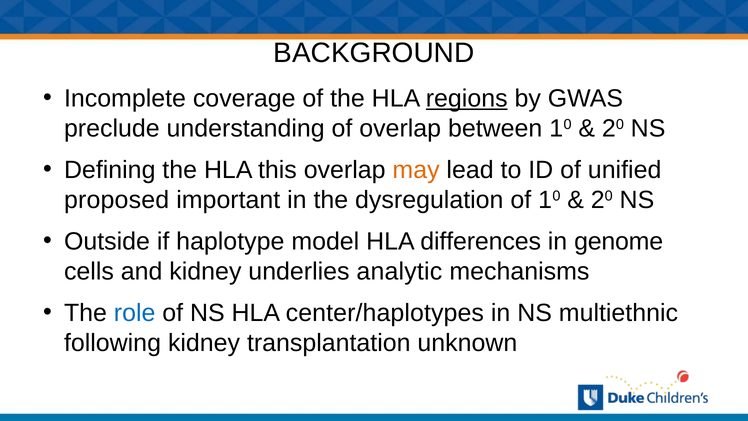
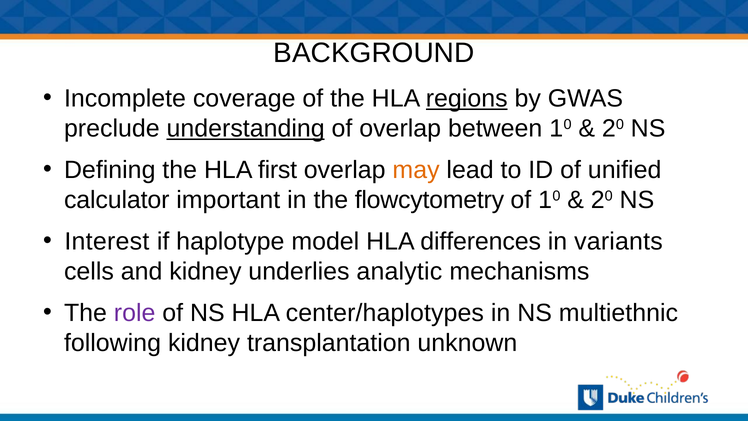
understanding underline: none -> present (246, 128)
this: this -> first (278, 170)
proposed: proposed -> calculator (117, 200)
dysregulation: dysregulation -> flowcytometry (429, 200)
Outside: Outside -> Interest (107, 241)
genome: genome -> variants (618, 241)
role colour: blue -> purple (135, 313)
